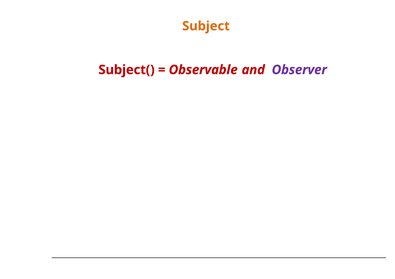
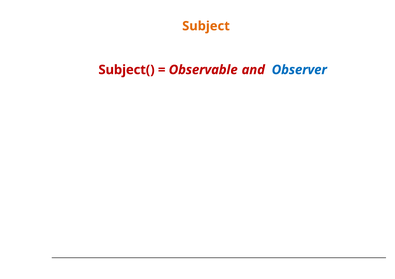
Observer colour: purple -> blue (299, 70)
